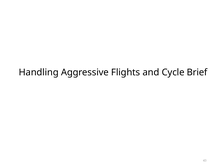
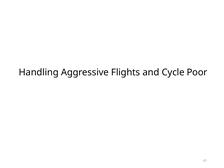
Brief: Brief -> Poor (197, 72)
